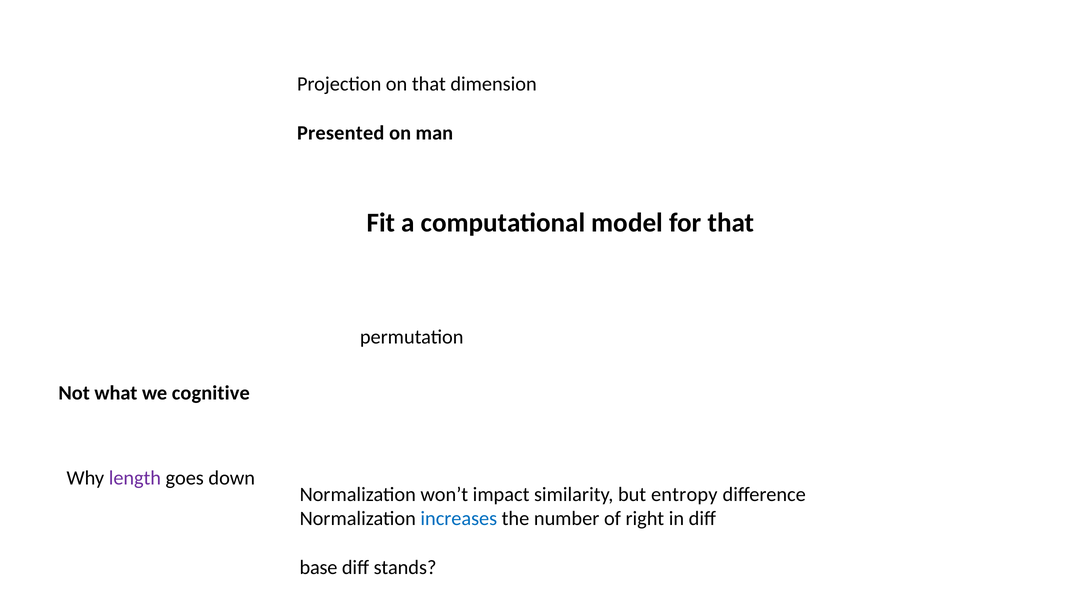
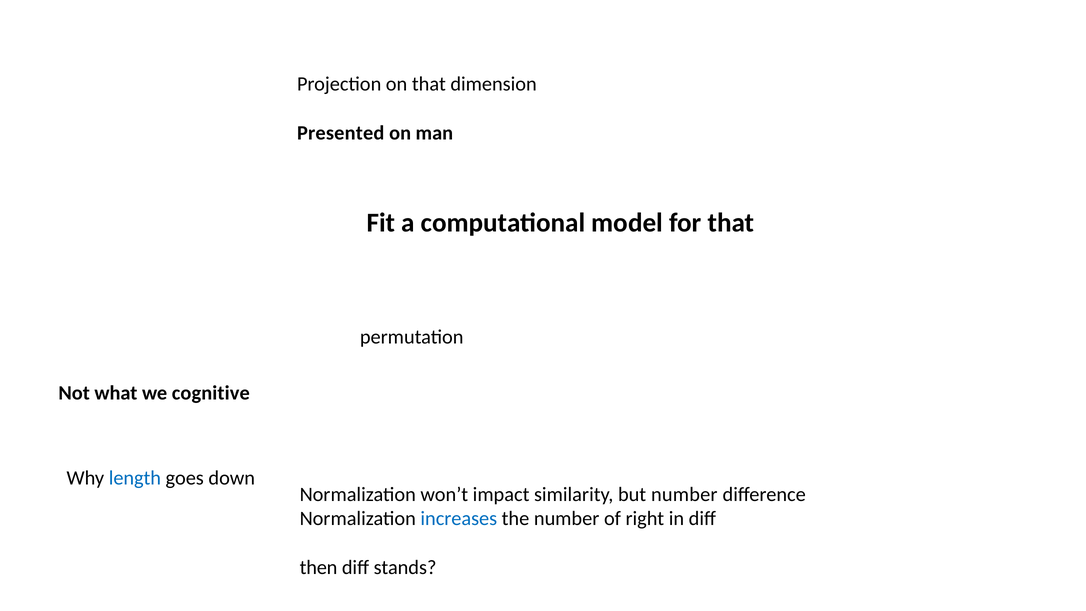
length colour: purple -> blue (135, 478)
but entropy: entropy -> number (684, 494)
base: base -> then (319, 567)
